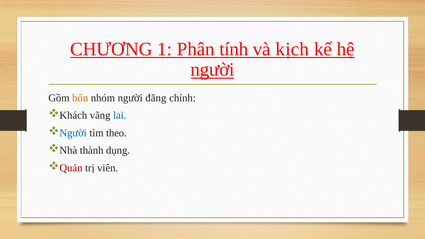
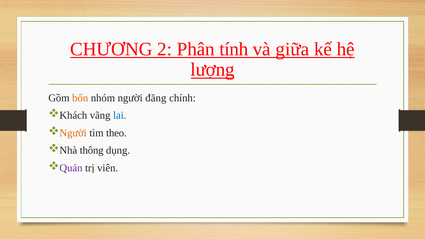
1: 1 -> 2 (165, 49)
kịch: kịch -> giữa (292, 49)
người: người -> lượng (213, 70)
Người colour: blue -> orange (73, 133)
thành: thành -> thông (92, 150)
Quản colour: red -> purple (71, 168)
